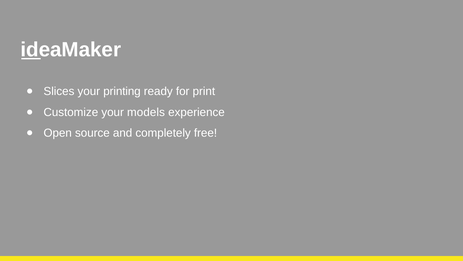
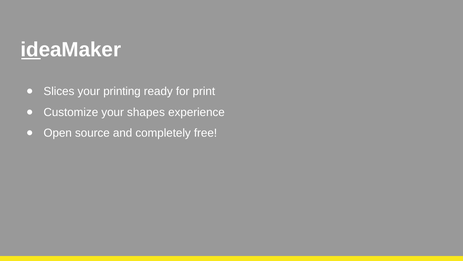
models: models -> shapes (146, 112)
